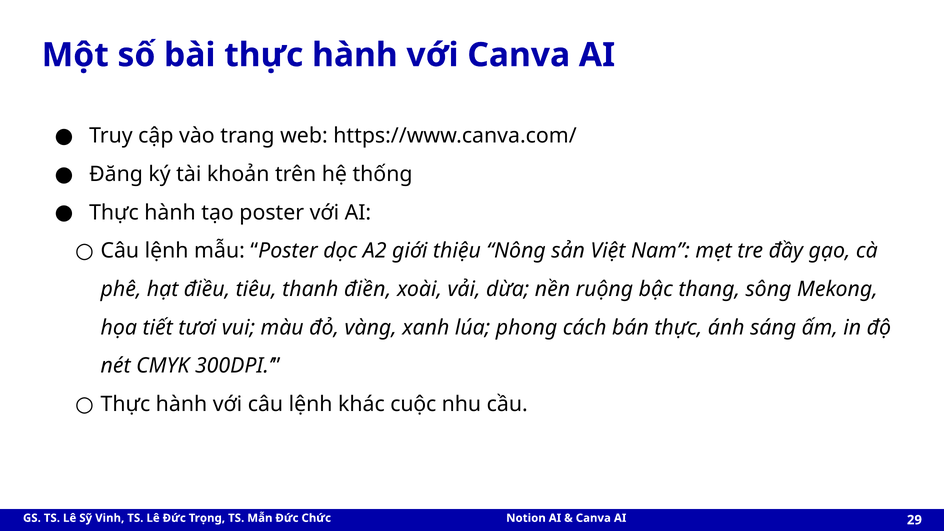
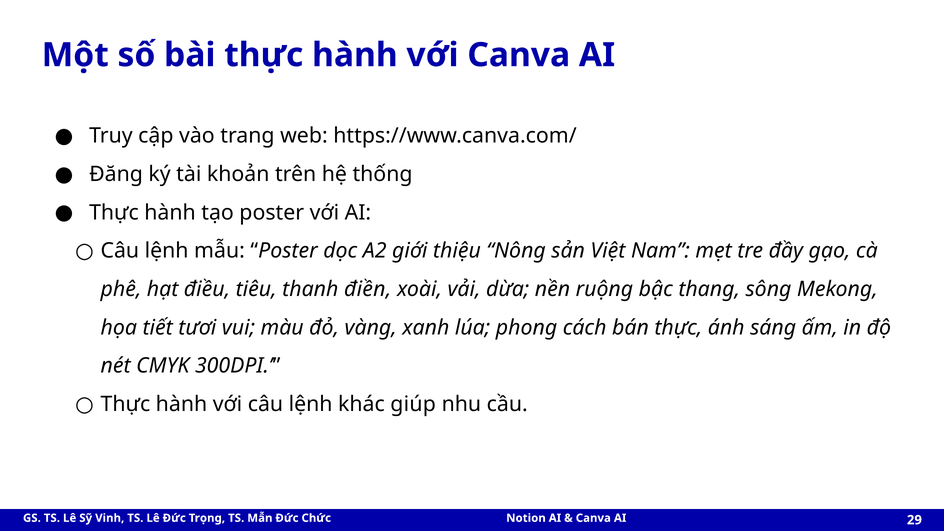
cuộc: cuộc -> giúp (413, 404)
